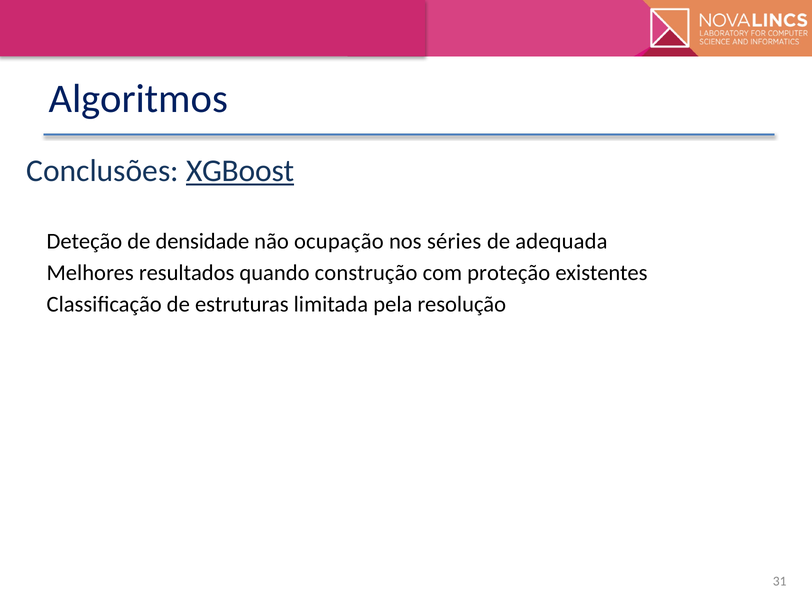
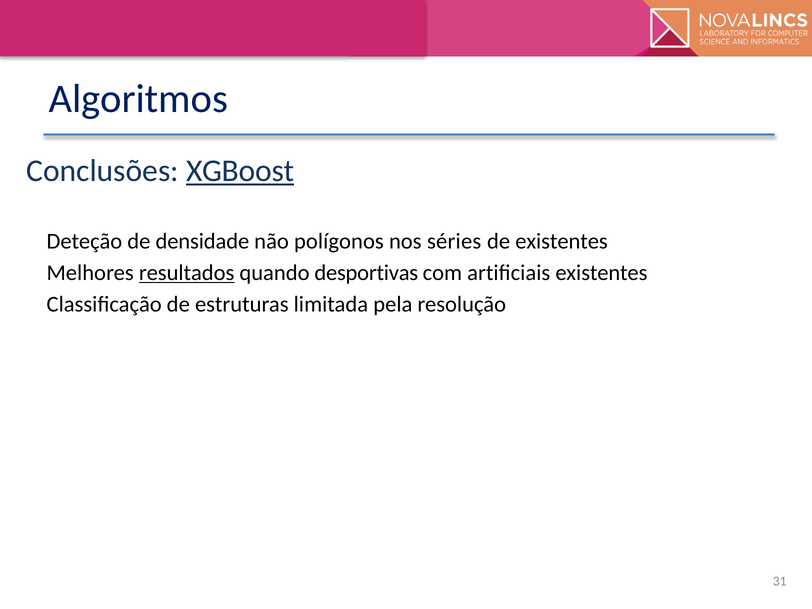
ocupação: ocupação -> polígonos (339, 241)
de adequada: adequada -> existentes (562, 241)
resultados underline: none -> present (187, 273)
construção: construção -> desportivas (366, 273)
proteção: proteção -> artiﬁciais (509, 273)
